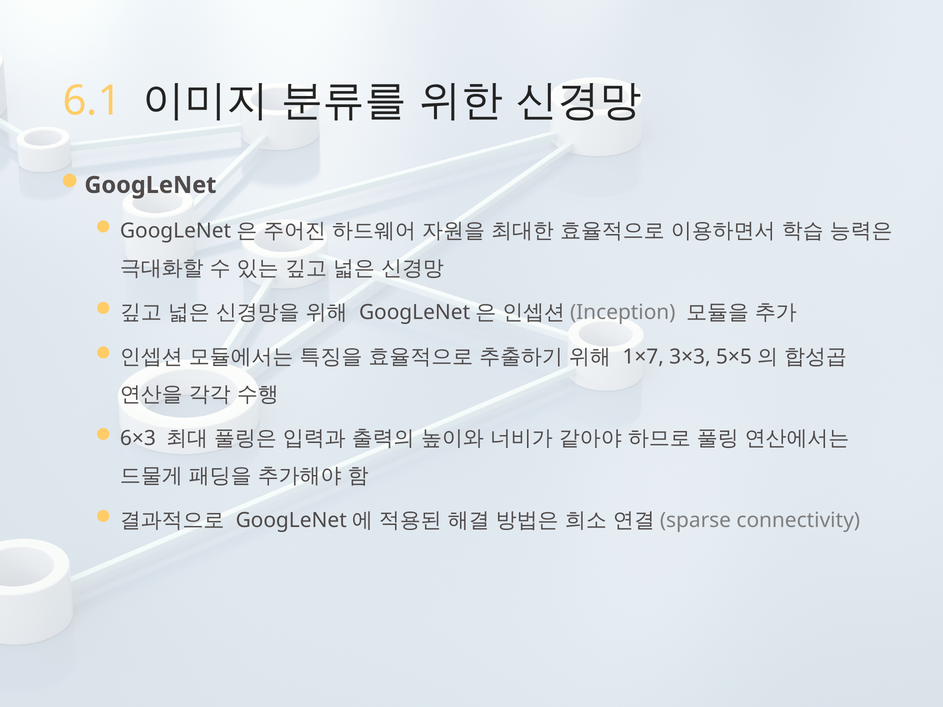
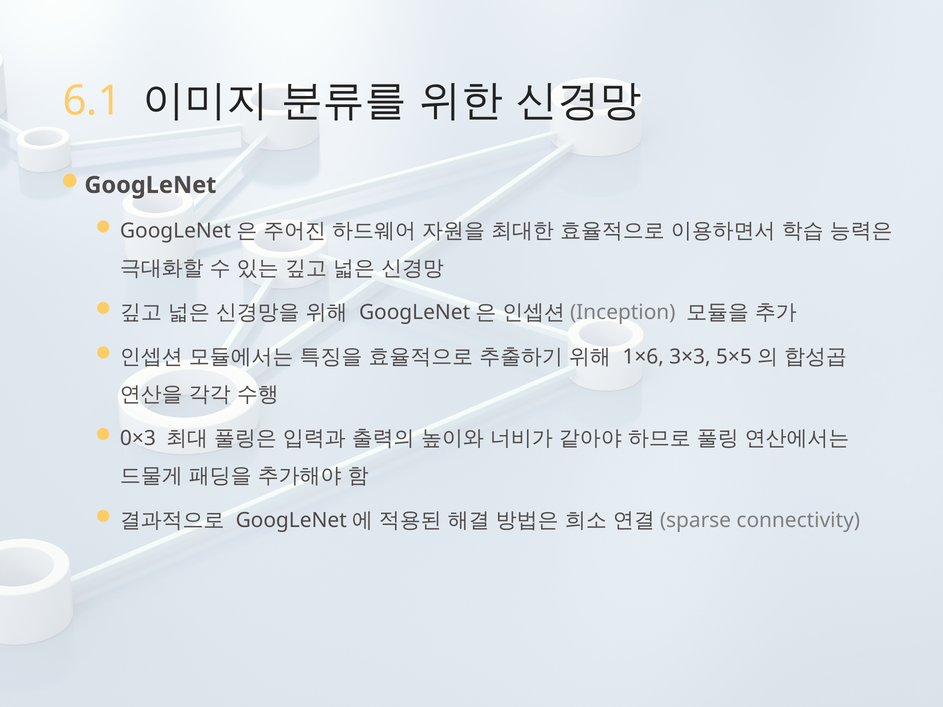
1×7: 1×7 -> 1×6 (643, 357)
6×3: 6×3 -> 0×3 (138, 439)
